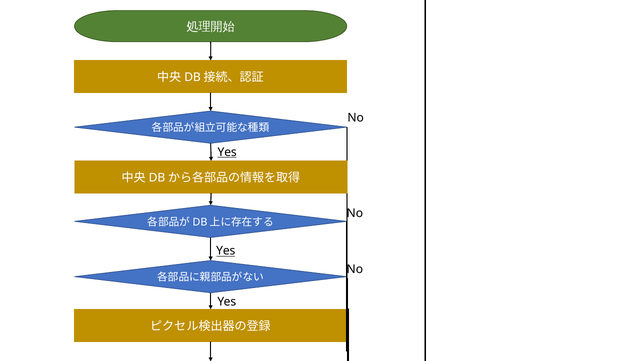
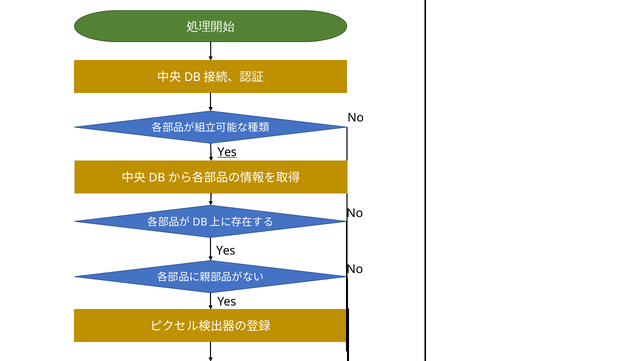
Yes underline: present -> none (226, 251)
